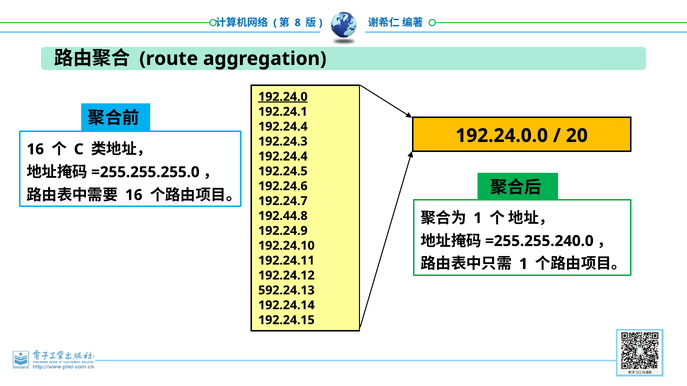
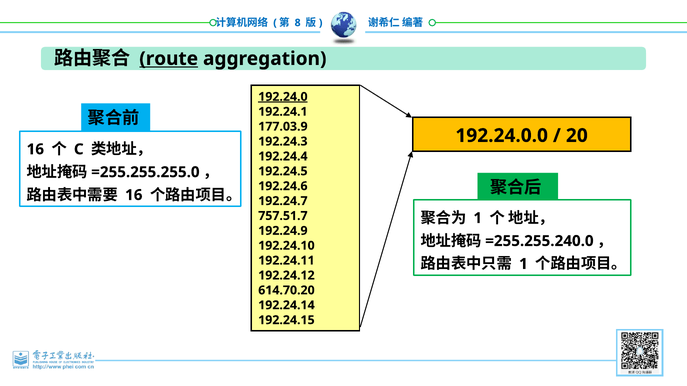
route underline: none -> present (169, 59)
192.24.4: 192.24.4 -> 177.03.9 (283, 127)
192.44.8: 192.44.8 -> 757.51.7 (283, 216)
592.24.13: 592.24.13 -> 614.70.20 (286, 291)
